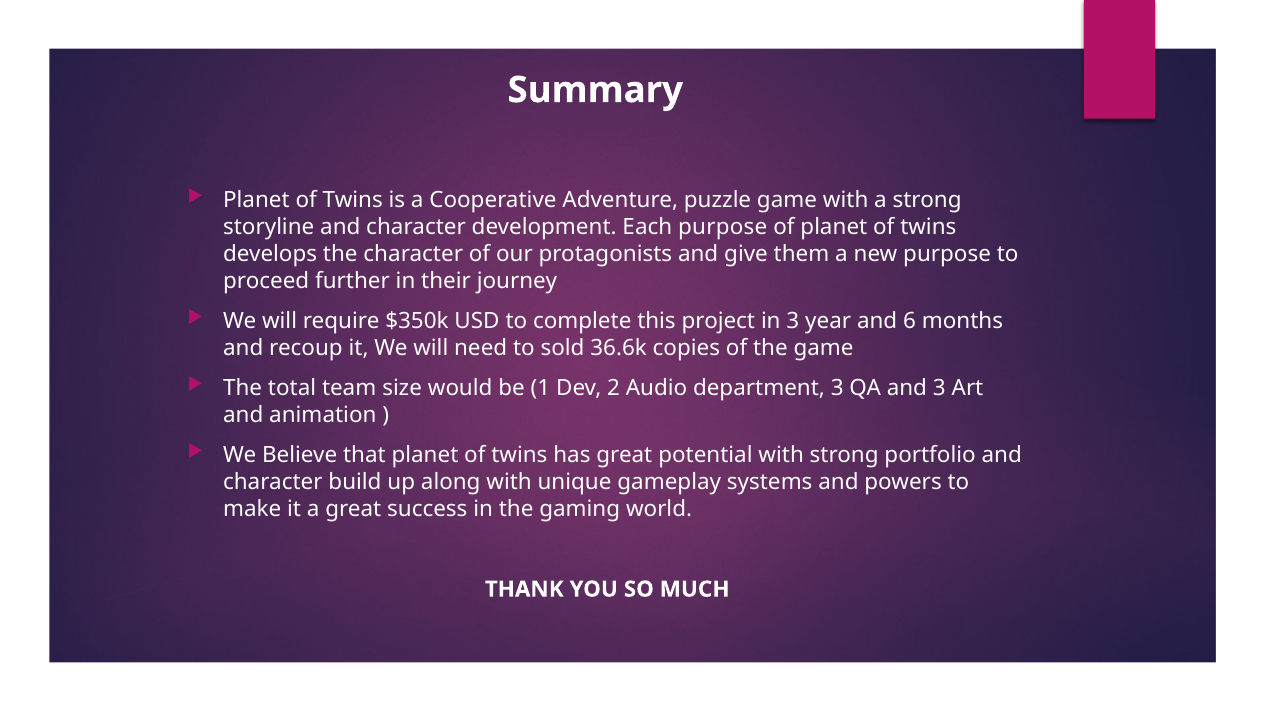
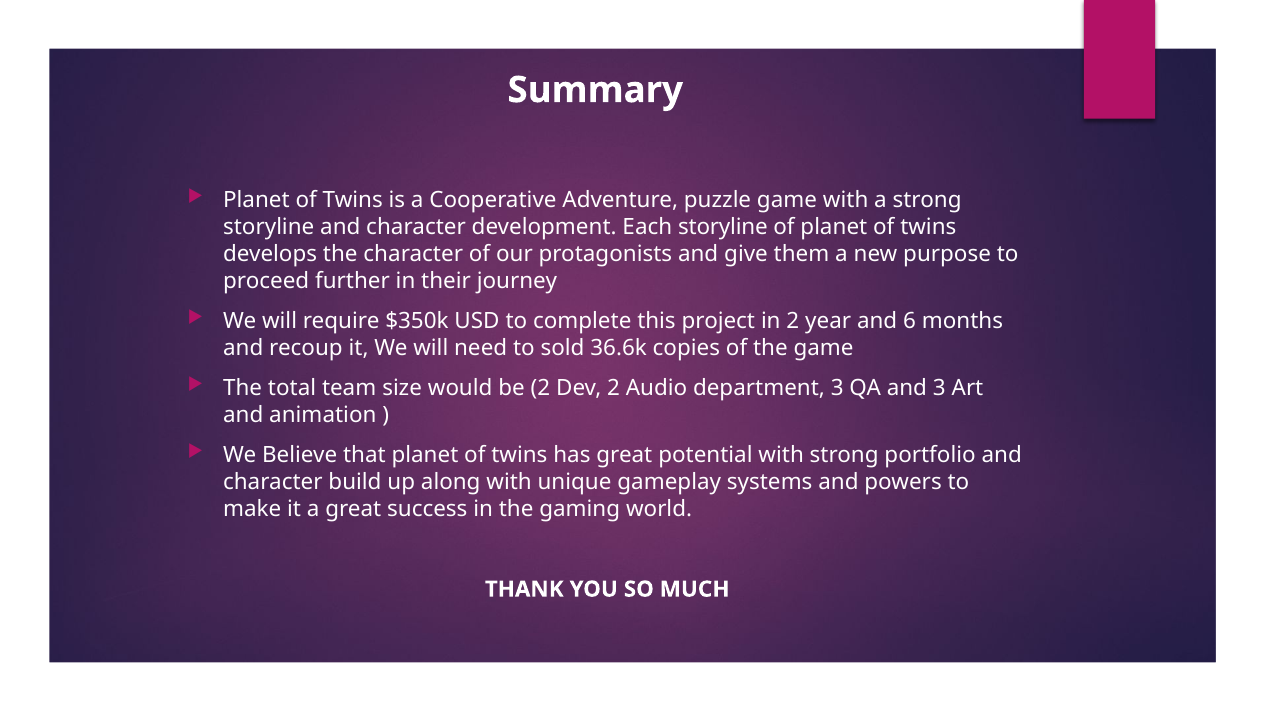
Each purpose: purpose -> storyline (723, 227)
in 3: 3 -> 2 (793, 321)
be 1: 1 -> 2 (540, 388)
